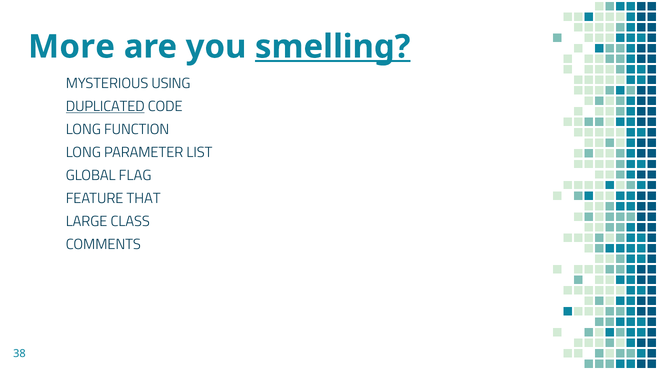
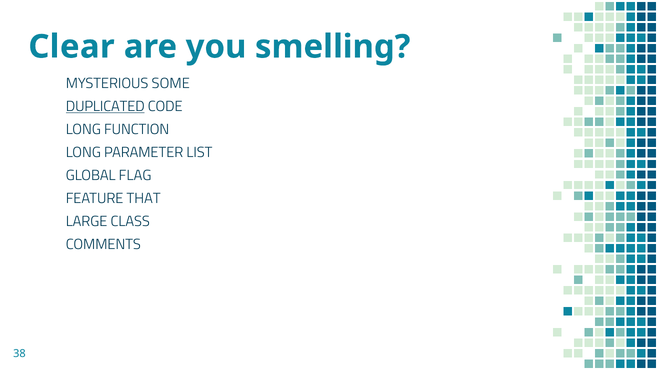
More: More -> Clear (71, 47)
smelling underline: present -> none (333, 47)
USING: USING -> SOME (171, 83)
